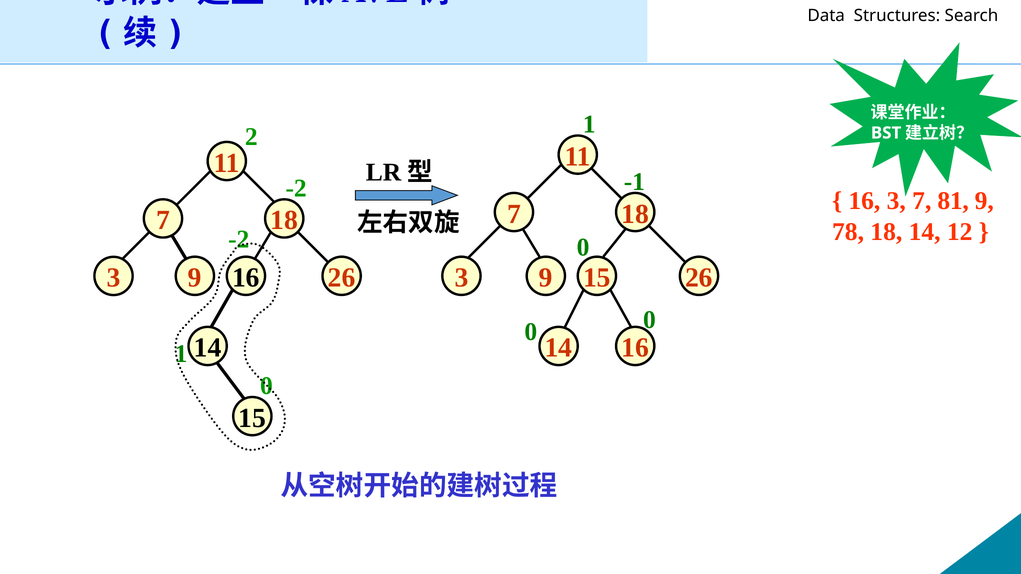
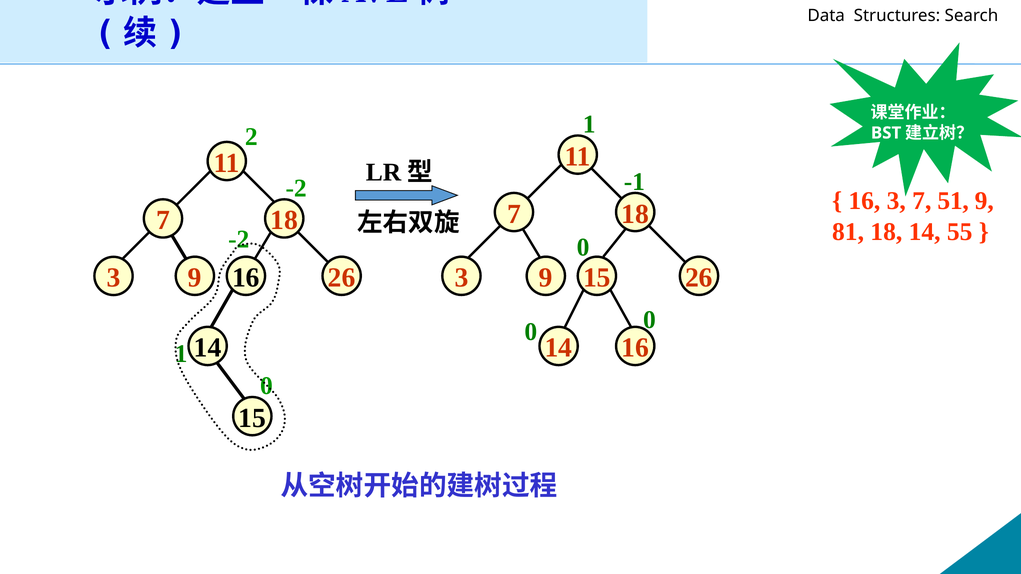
81: 81 -> 51 (953, 201)
78: 78 -> 81 (848, 232)
12: 12 -> 55 (960, 232)
